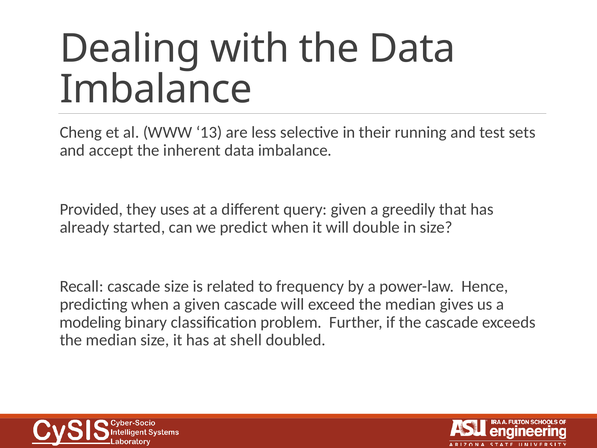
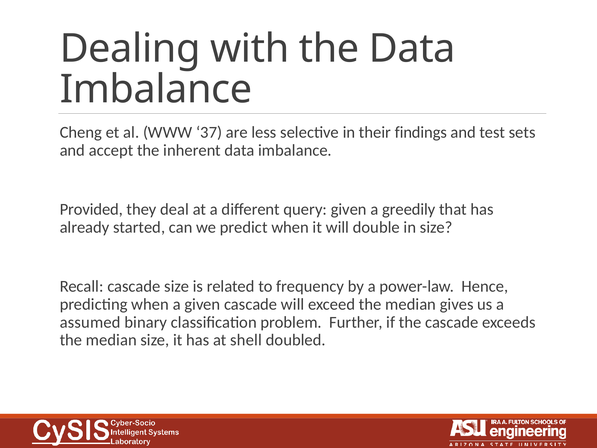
13: 13 -> 37 (209, 132)
running: running -> findings (421, 132)
uses: uses -> deal (175, 209)
modeling: modeling -> assumed (90, 322)
